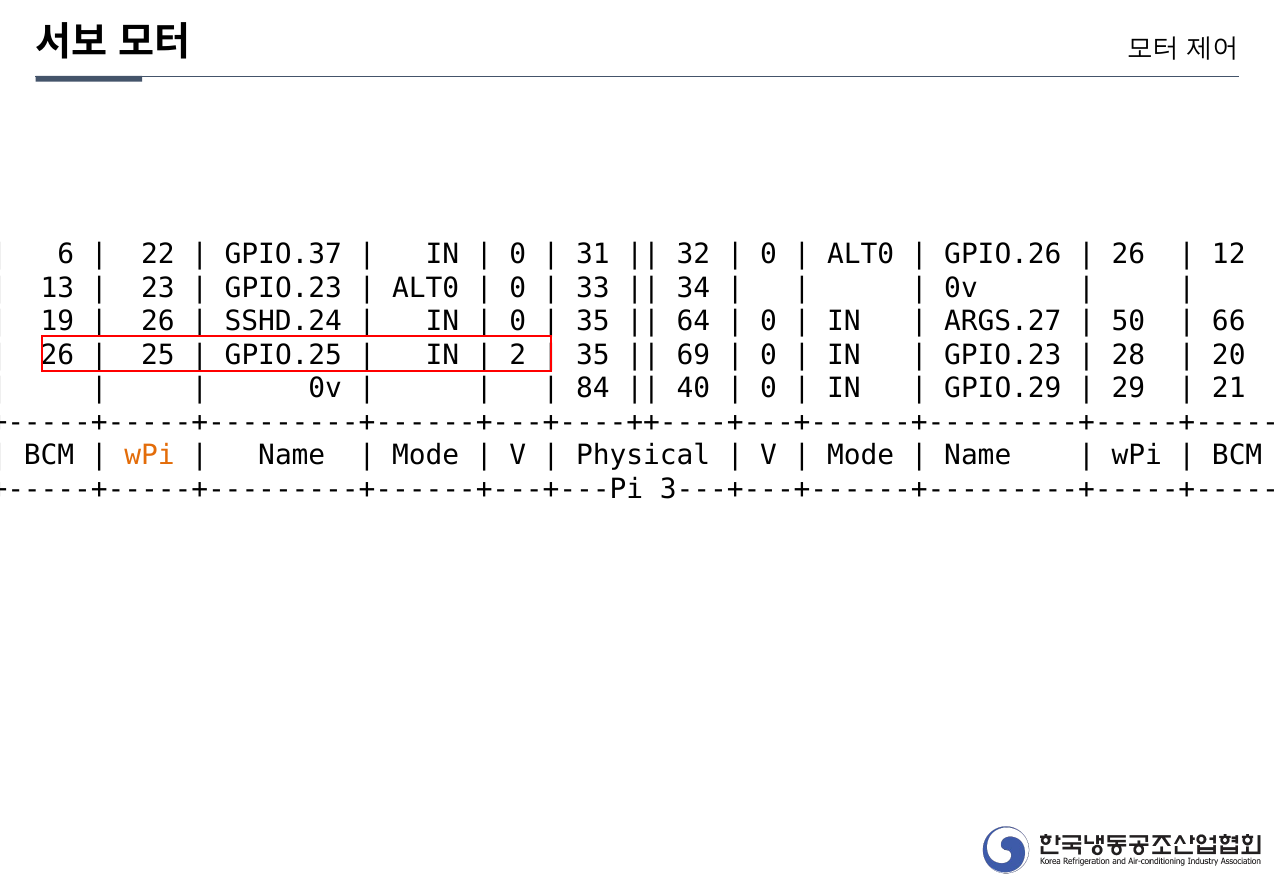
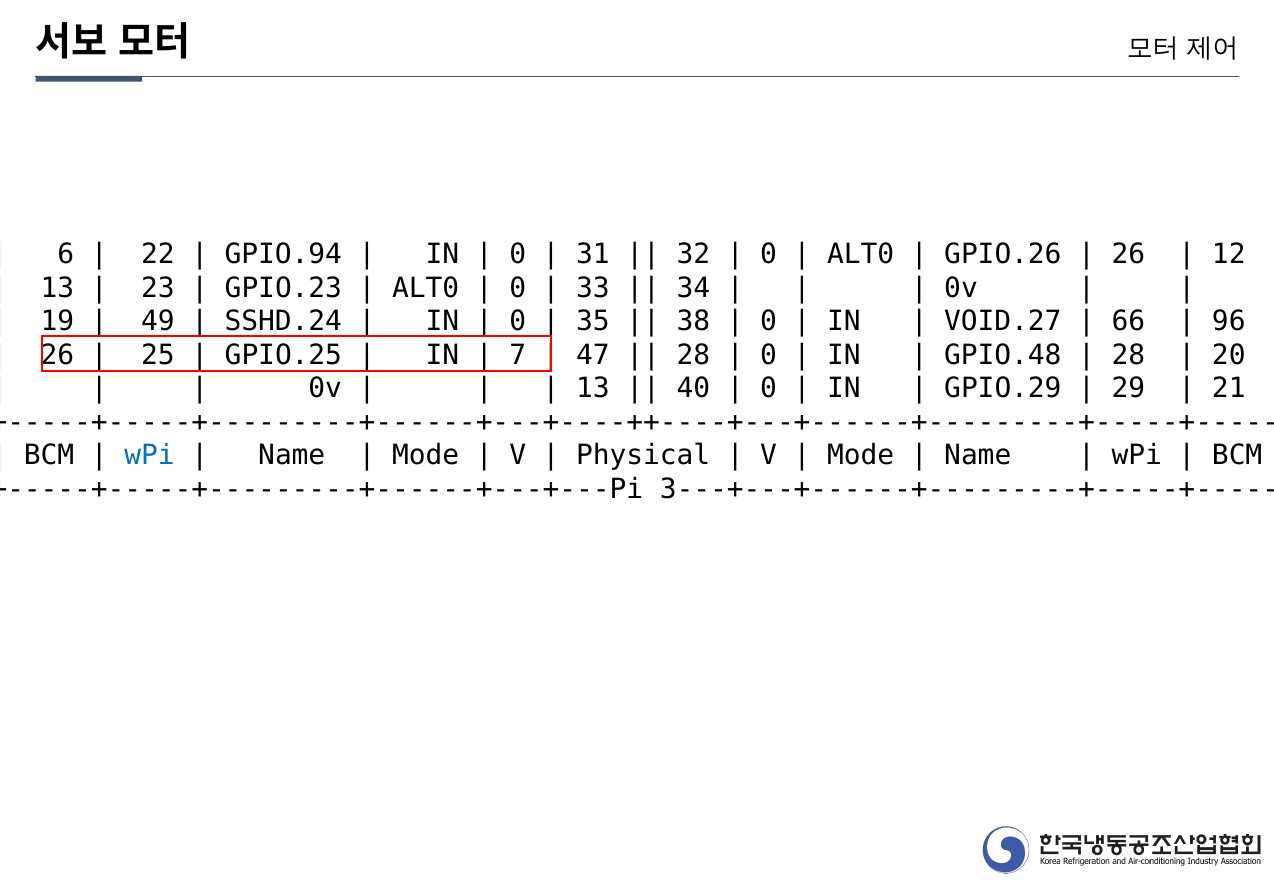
GPIO.37: GPIO.37 -> GPIO.94 (283, 255)
26: 26 -> 49 (158, 322)
64: 64 -> 38 (693, 322)
ARGS.27: ARGS.27 -> VOID.27 (1003, 322)
50: 50 -> 66 (1128, 322)
66: 66 -> 96 (1229, 322)
2: 2 -> 7 (518, 355)
35: 35 -> 47 (593, 355)
69: 69 -> 28 (693, 355)
GPIO.23: GPIO.23 -> GPIO.48 (1003, 355)
84: 84 -> 13 (593, 389)
wPi colour: orange -> blue (149, 456)
